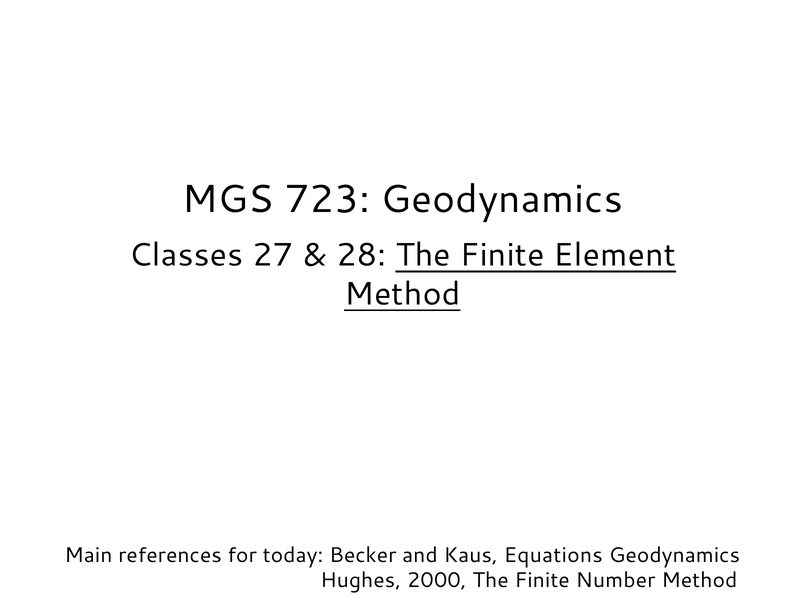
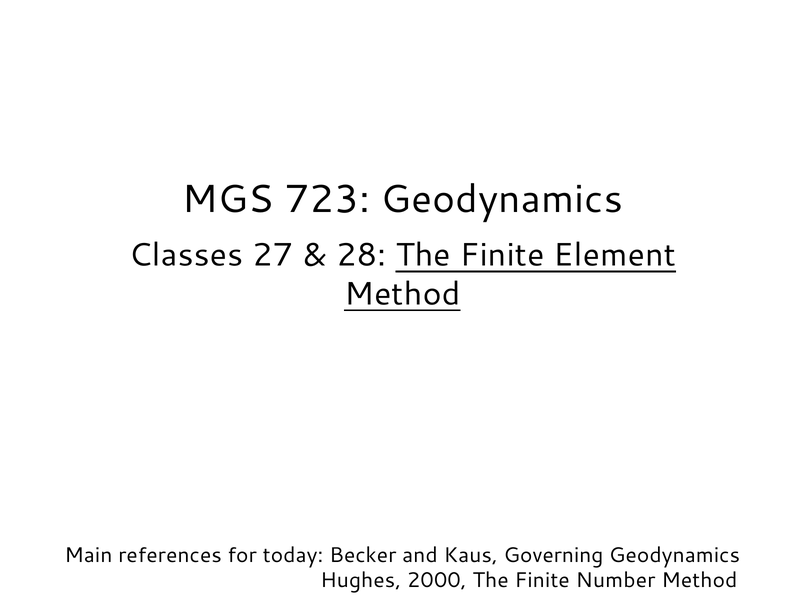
Equations: Equations -> Governing (553, 556)
